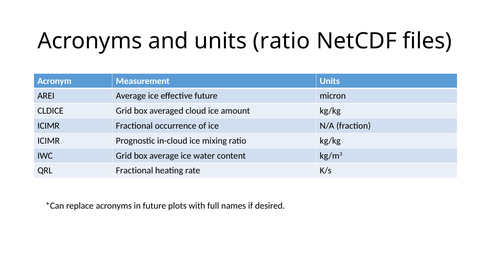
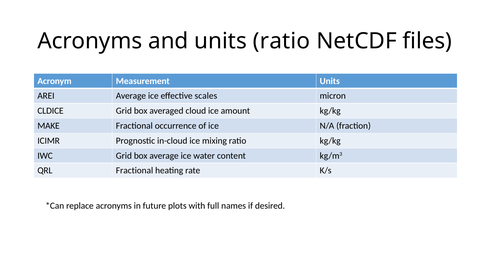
effective future: future -> scales (206, 96)
ICIMR: ICIMR -> MAKE (49, 126)
